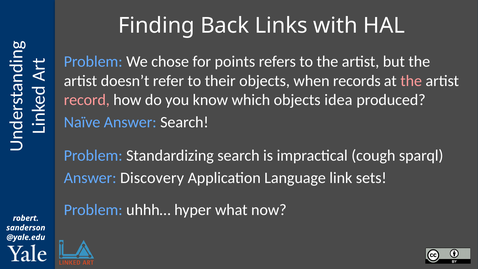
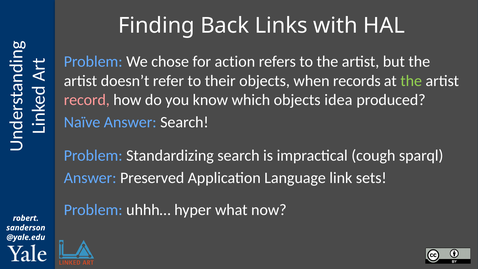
points: points -> action (235, 62)
the colour: pink -> light green (411, 81)
Discovery: Discovery -> Preserved (152, 178)
